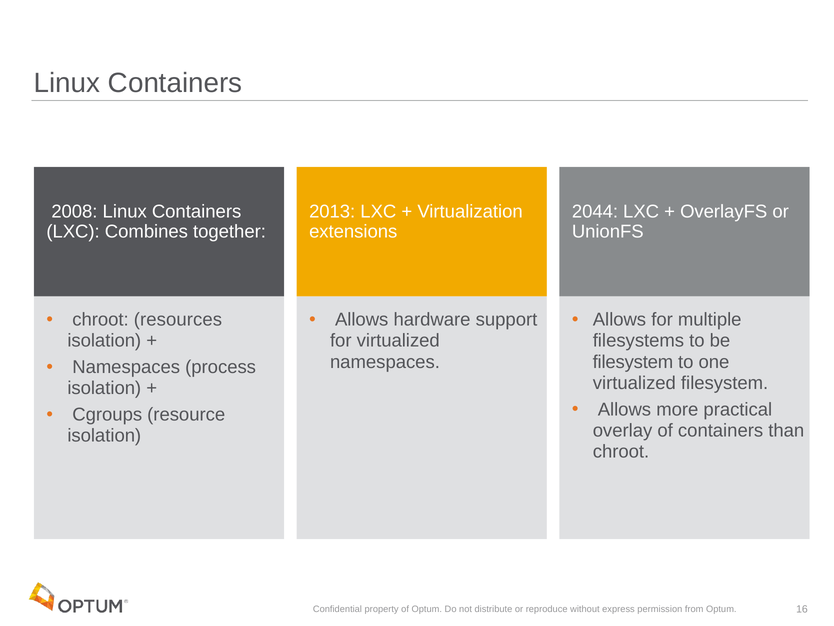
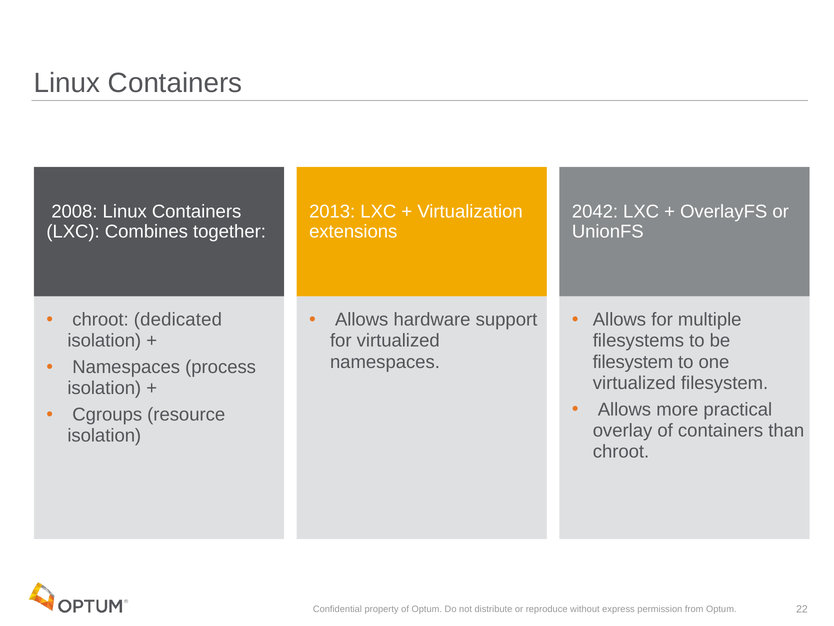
2044: 2044 -> 2042 (595, 211)
resources: resources -> dedicated (178, 319)
16: 16 -> 22 (802, 609)
